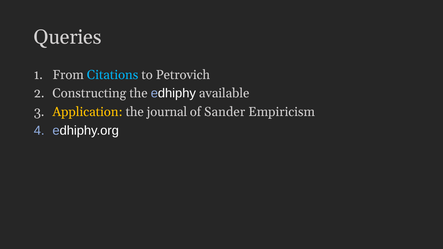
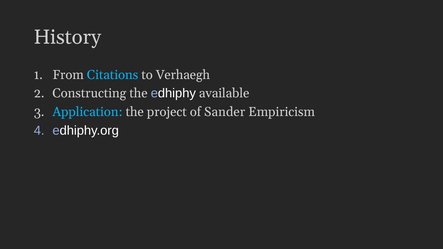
Queries: Queries -> History (67, 37)
Petrovich: Petrovich -> Verhaegh (183, 75)
Application colour: yellow -> light blue (87, 112)
journal: journal -> project (167, 112)
